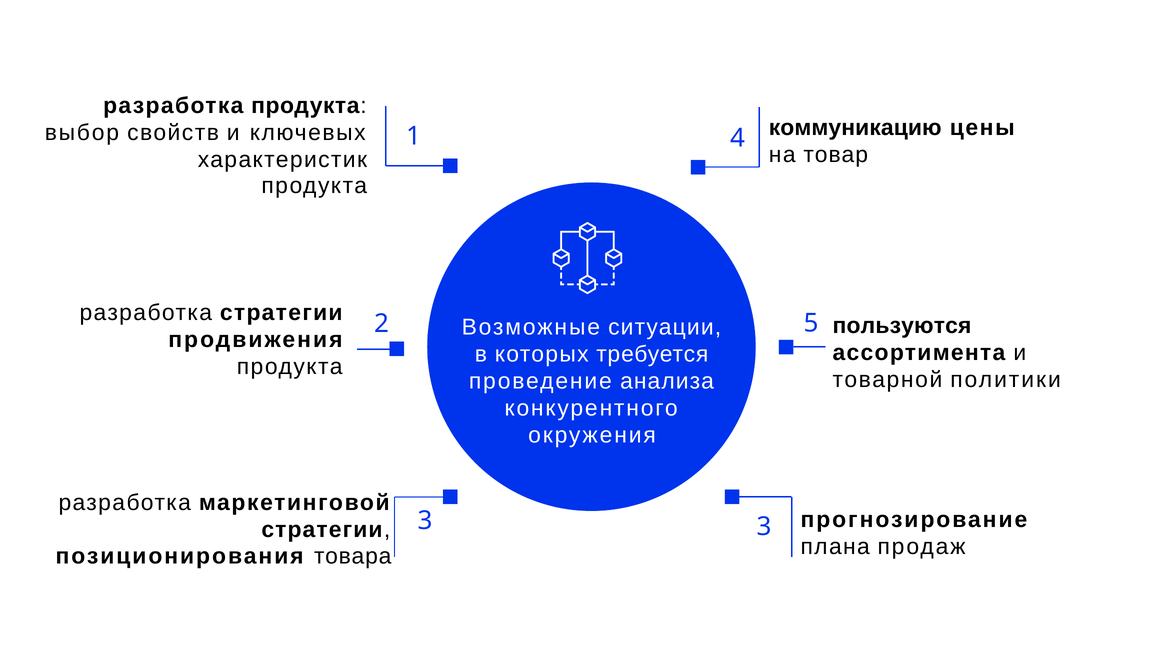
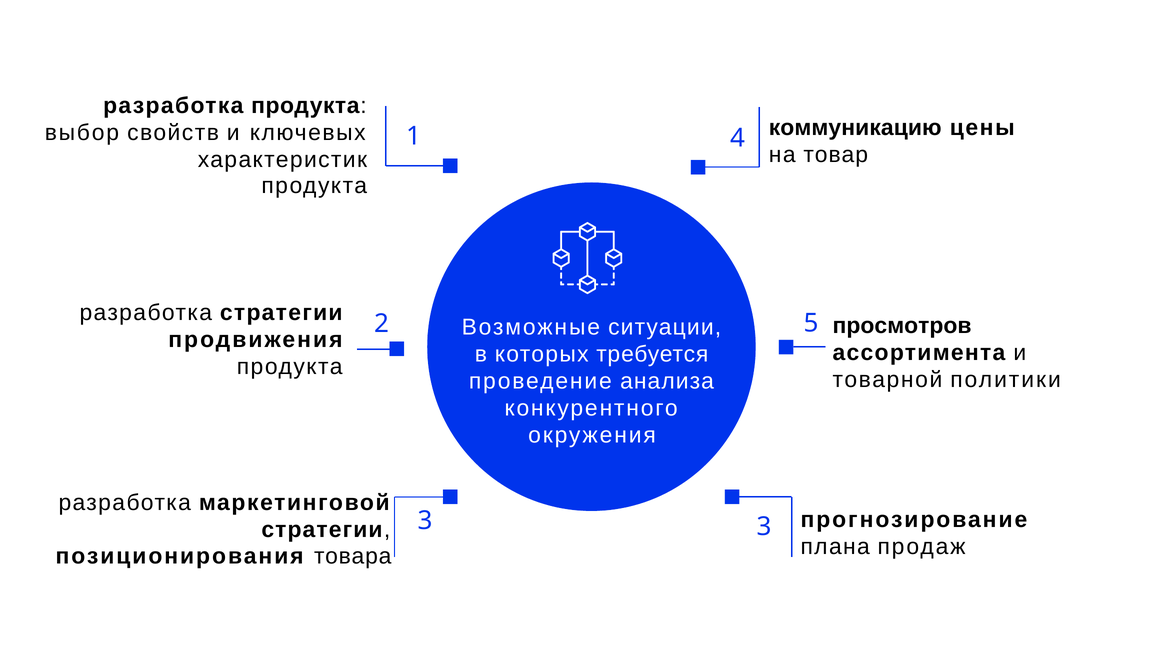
пользуются: пользуются -> просмотров (902, 326)
